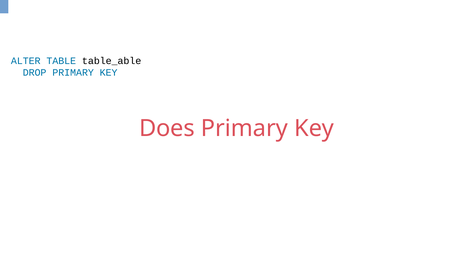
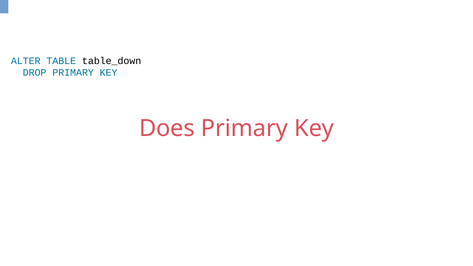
table_able: table_able -> table_down (112, 61)
